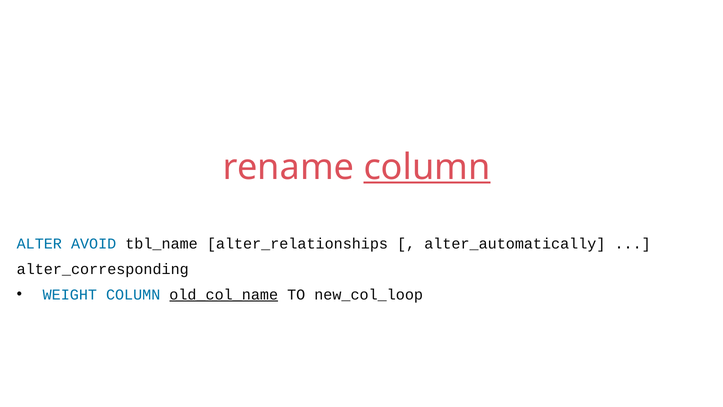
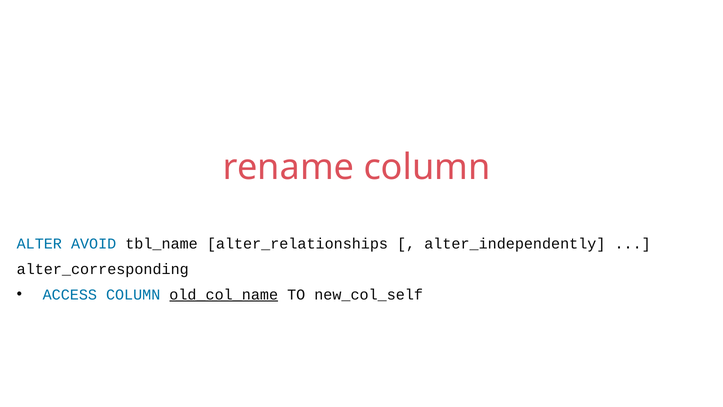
column underline: present -> none (427, 167)
alter_automatically: alter_automatically -> alter_independently (515, 244)
WEIGHT: WEIGHT -> ACCESS (70, 294)
new_col_loop: new_col_loop -> new_col_self (369, 294)
